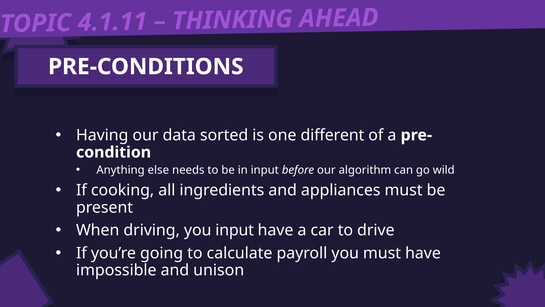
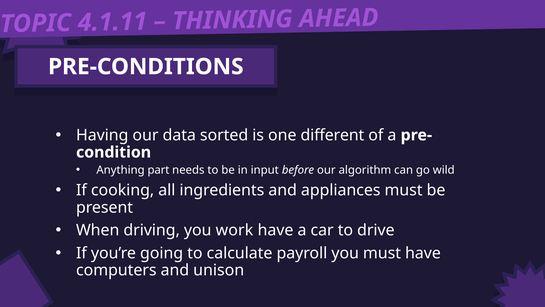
else: else -> part (158, 170)
you input: input -> work (234, 230)
impossible: impossible -> computers (116, 270)
